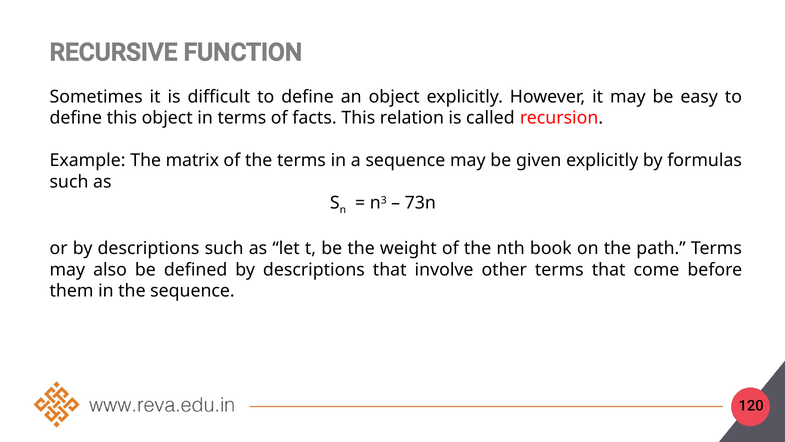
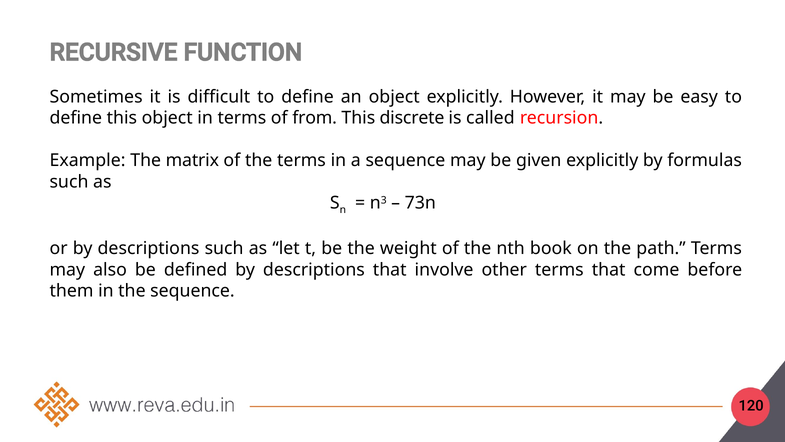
facts: facts -> from (315, 118)
relation: relation -> discrete (412, 118)
